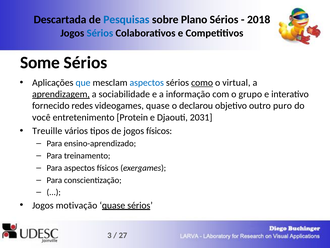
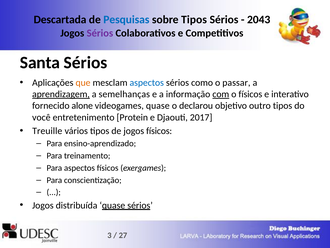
sobre Plano: Plano -> Tipos (194, 20)
2018: 2018 -> 2043 (259, 20)
Sérios colour: blue -> purple (100, 33)
Some: Some -> Santa (40, 63)
que colour: blue -> orange (83, 82)
como underline: present -> none (202, 82)
virtual: virtual -> passar (236, 82)
sociabilidade: sociabilidade -> semelhanças (124, 94)
com underline: none -> present (221, 94)
o grupo: grupo -> físicos (250, 94)
redes: redes -> alone (82, 106)
outro puro: puro -> tipos (283, 106)
2031: 2031 -> 2017 (201, 117)
motivação: motivação -> distribuída (77, 205)
